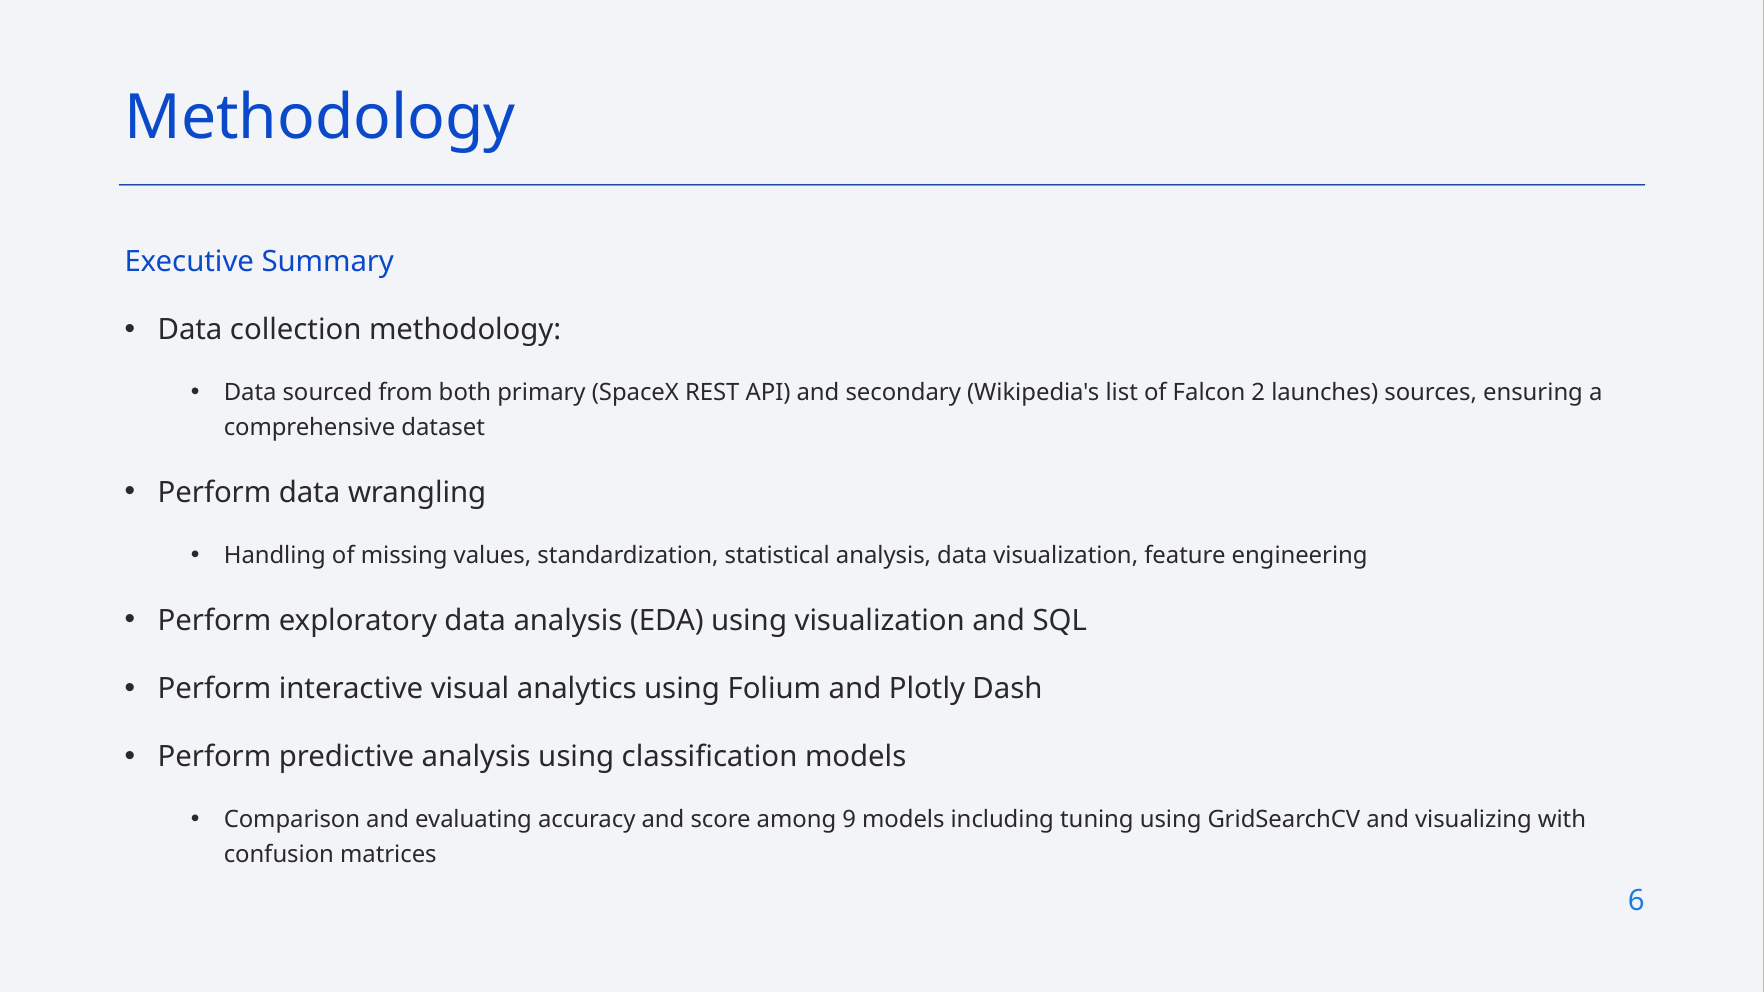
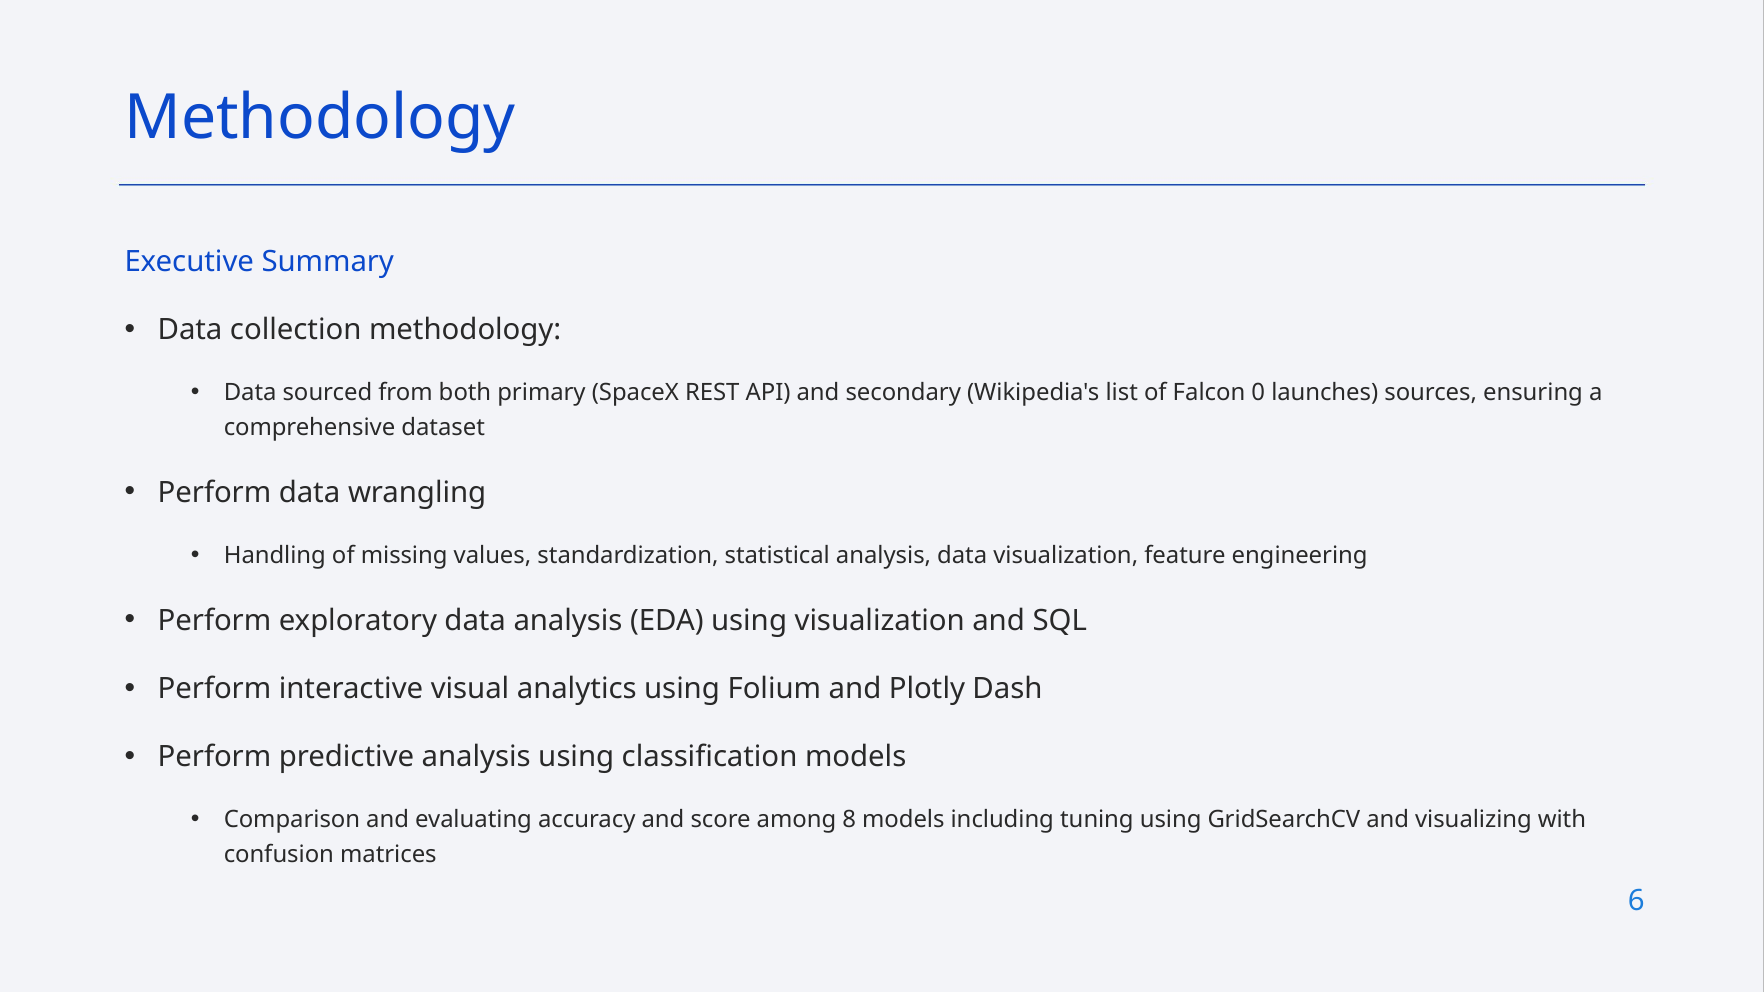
2: 2 -> 0 (1258, 393)
9: 9 -> 8 (849, 820)
